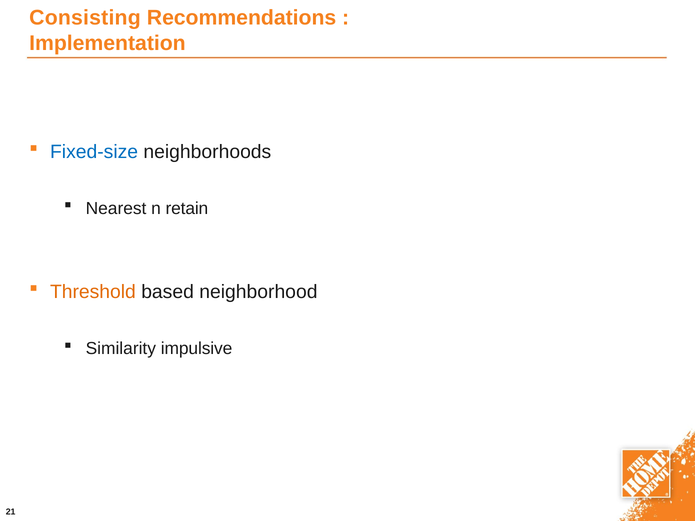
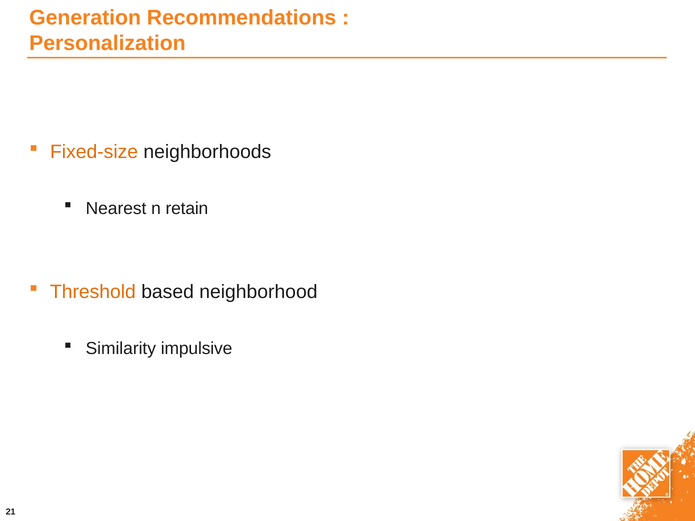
Consisting: Consisting -> Generation (85, 18)
Implementation: Implementation -> Personalization (107, 43)
Fixed-size colour: blue -> orange (94, 152)
